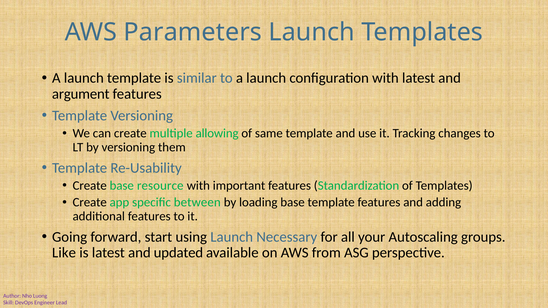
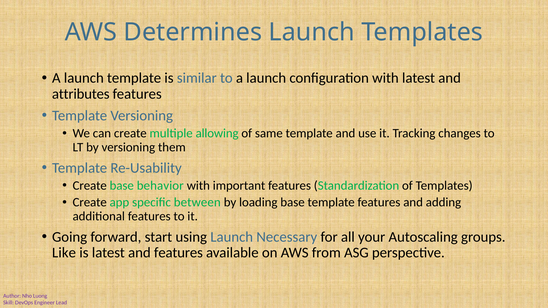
Parameters: Parameters -> Determines (193, 32)
argument: argument -> attributes (81, 94)
resource: resource -> behavior (160, 186)
and updated: updated -> features (178, 253)
